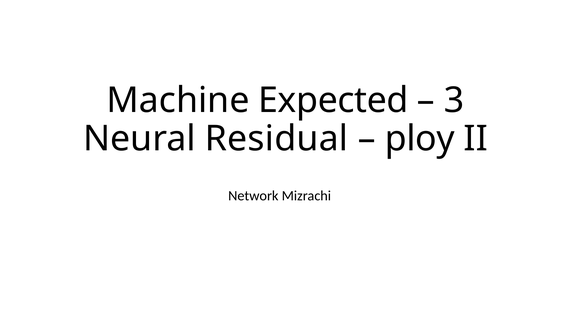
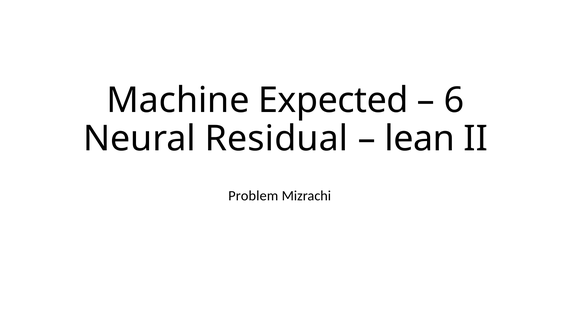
3: 3 -> 6 (454, 100)
ploy: ploy -> lean (420, 139)
Network: Network -> Problem (253, 196)
